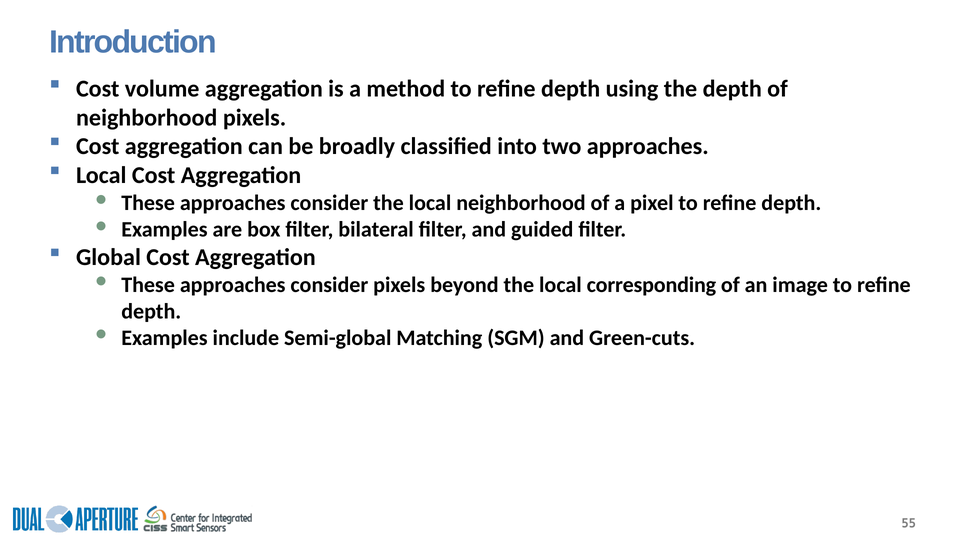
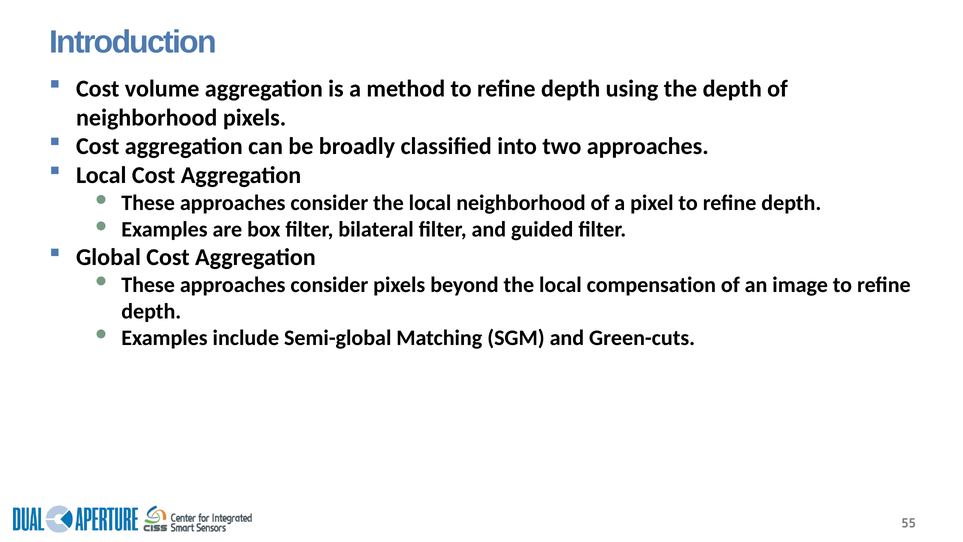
corresponding: corresponding -> compensation (651, 285)
